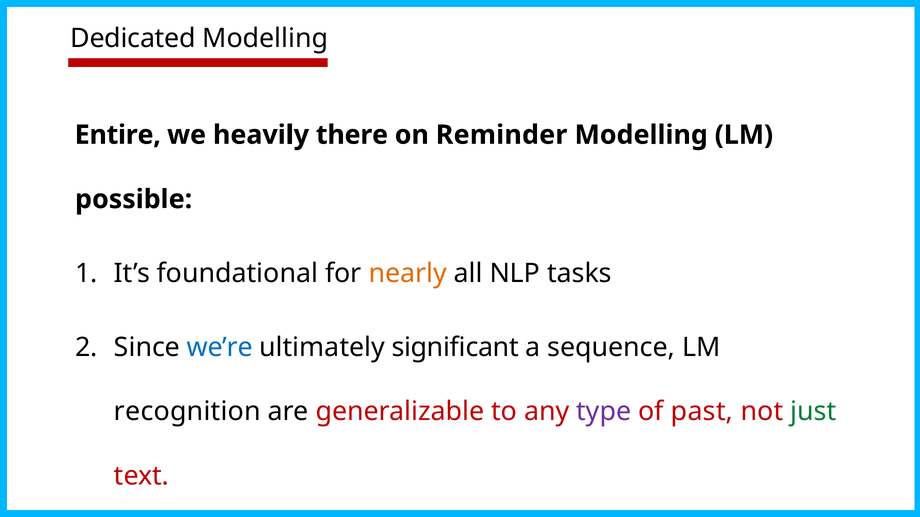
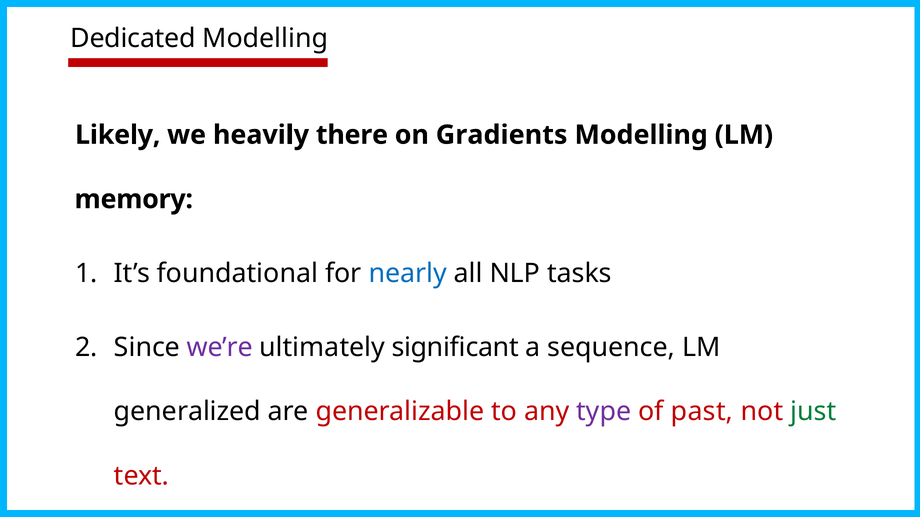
Entire: Entire -> Likely (118, 135)
Reminder: Reminder -> Gradients (502, 135)
possible: possible -> memory (134, 199)
nearly colour: orange -> blue (408, 273)
we’re colour: blue -> purple (220, 348)
recognition: recognition -> generalized (187, 412)
